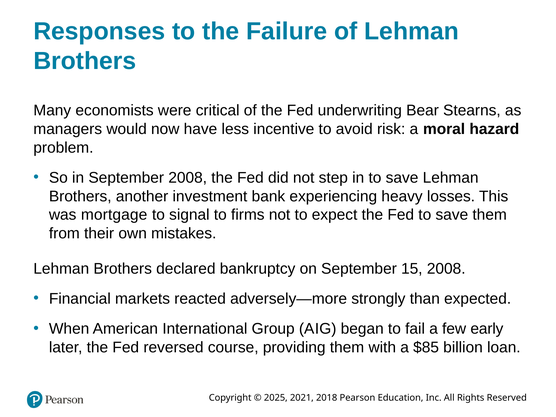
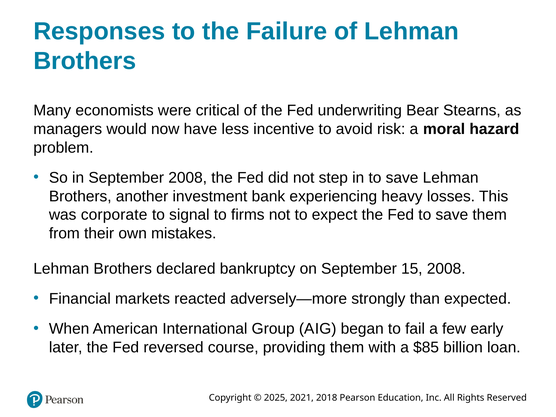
mortgage: mortgage -> corporate (114, 215)
